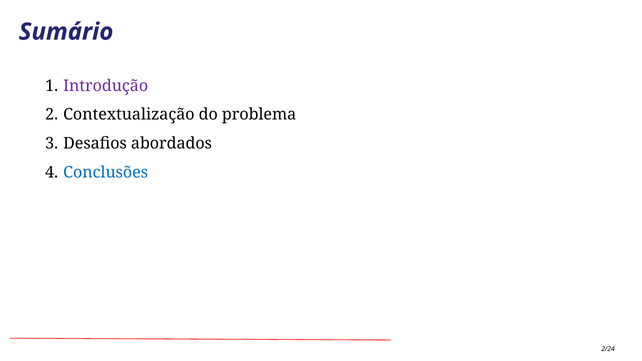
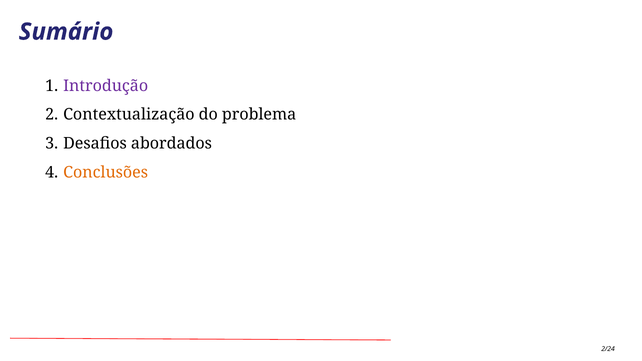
Conclusões colour: blue -> orange (106, 172)
